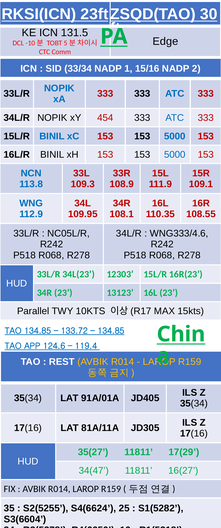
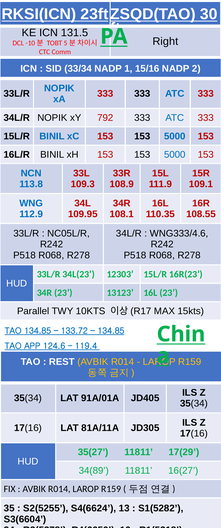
Edge: Edge -> Right (165, 41)
454: 454 -> 792 (105, 118)
34(47: 34(47 -> 34(89 (94, 471)
25: 25 -> 13 (124, 509)
